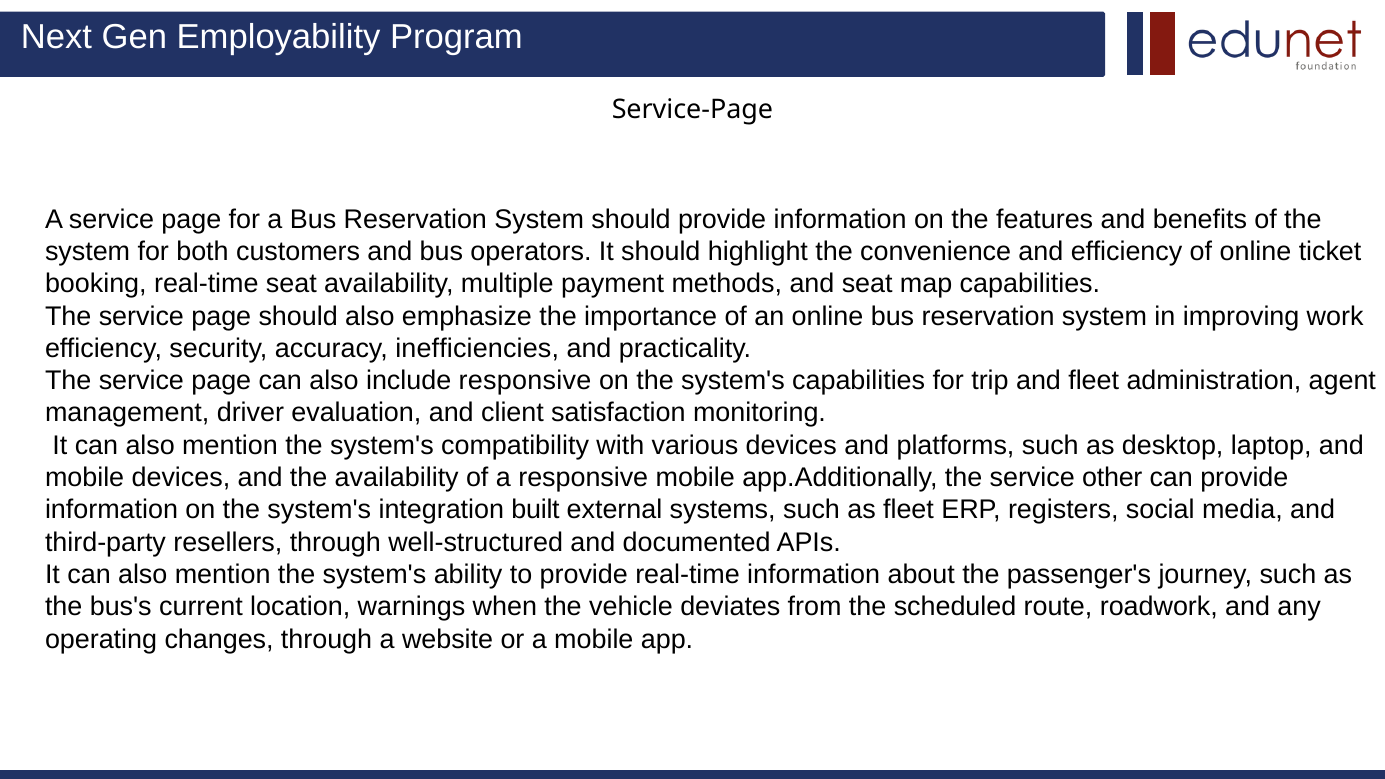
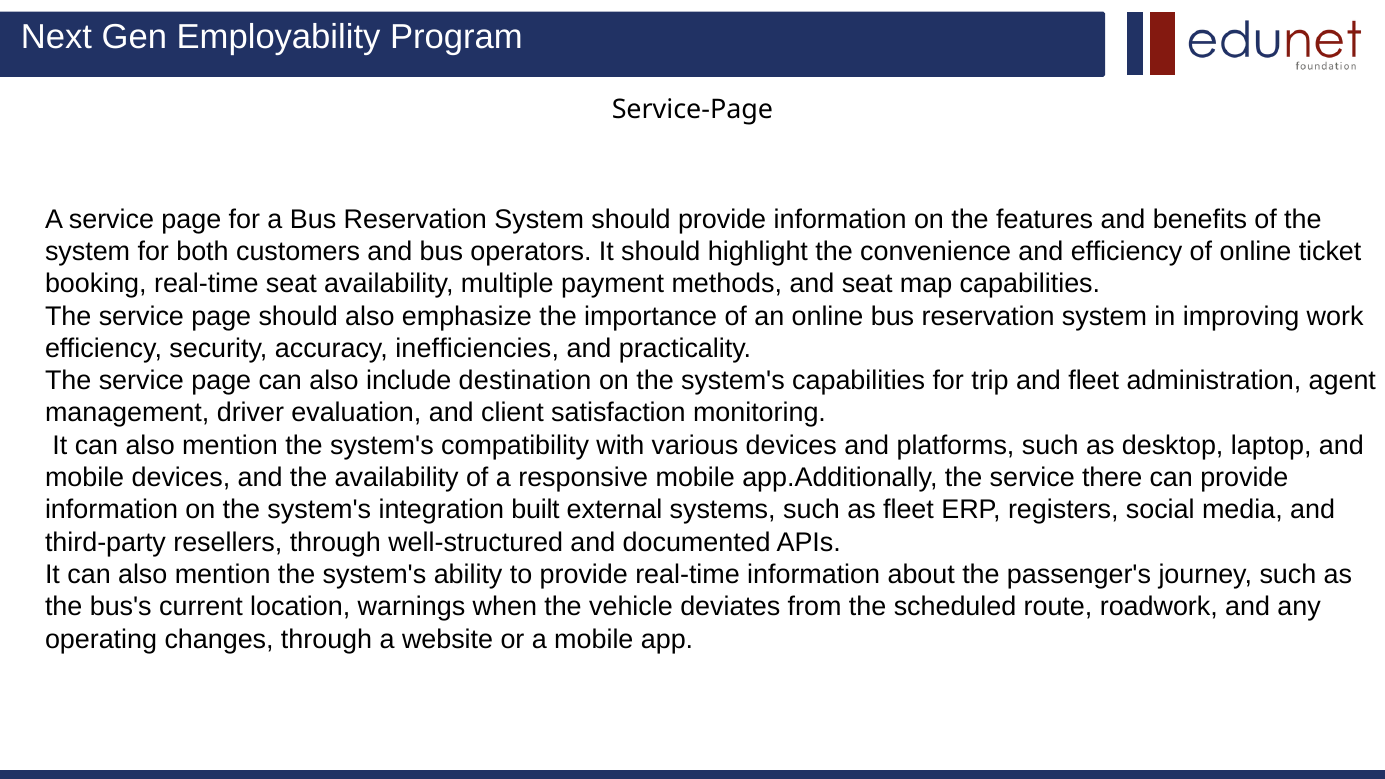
include responsive: responsive -> destination (525, 381)
other: other -> there (1112, 478)
